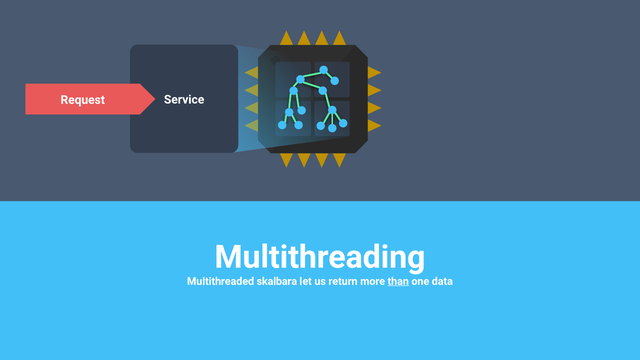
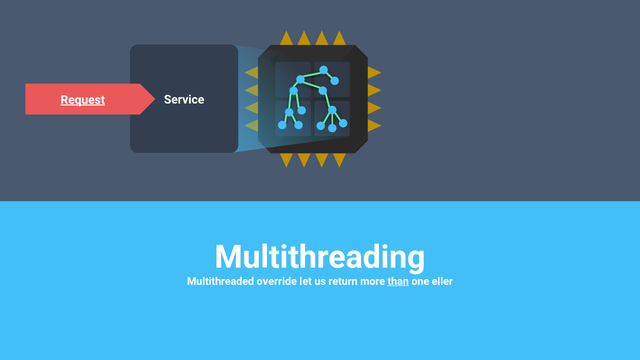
Request underline: none -> present (83, 100)
skalbara: skalbara -> override (277, 281)
data: data -> eller (442, 281)
